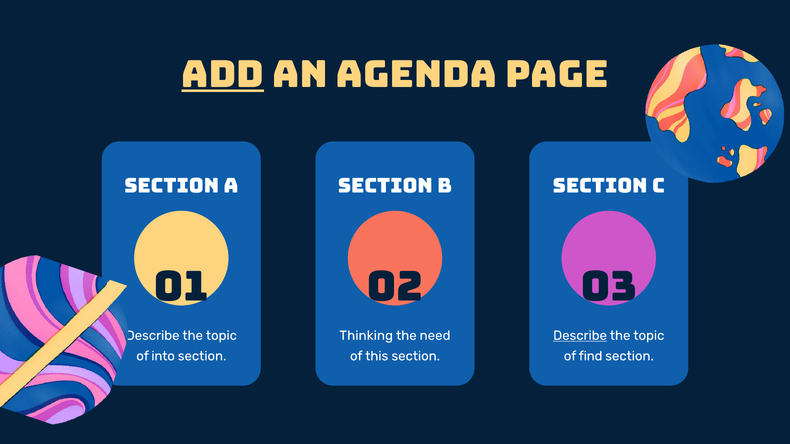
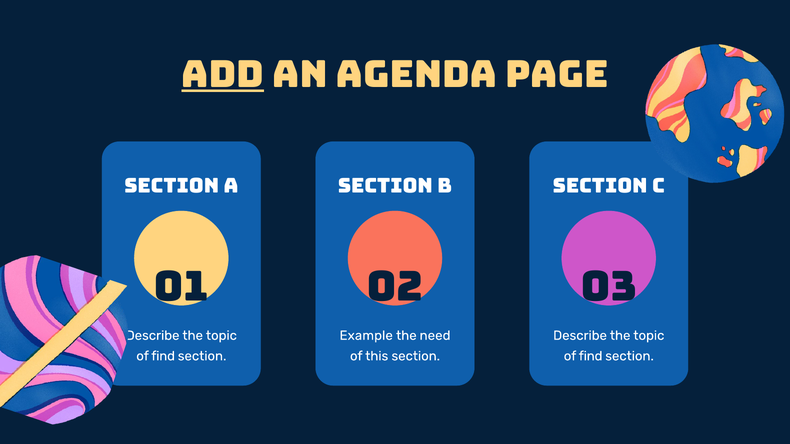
Thinking: Thinking -> Example (366, 336)
Describe underline: present -> none (580, 336)
into: into -> find (163, 356)
